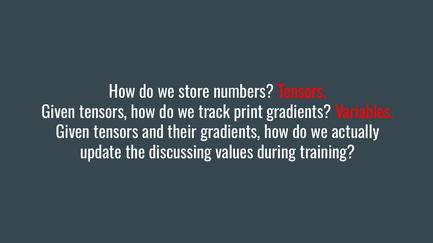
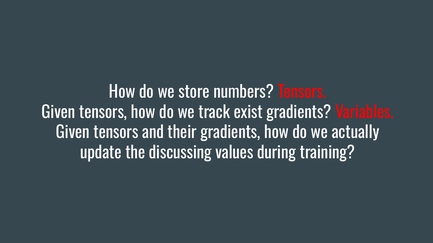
print: print -> exist (248, 113)
